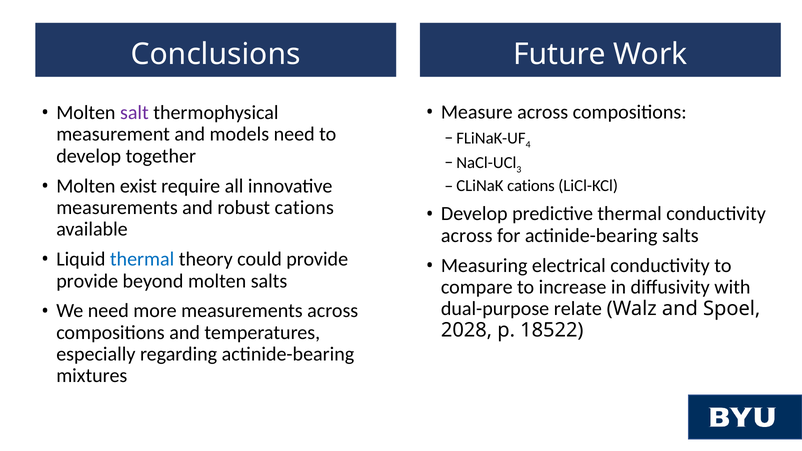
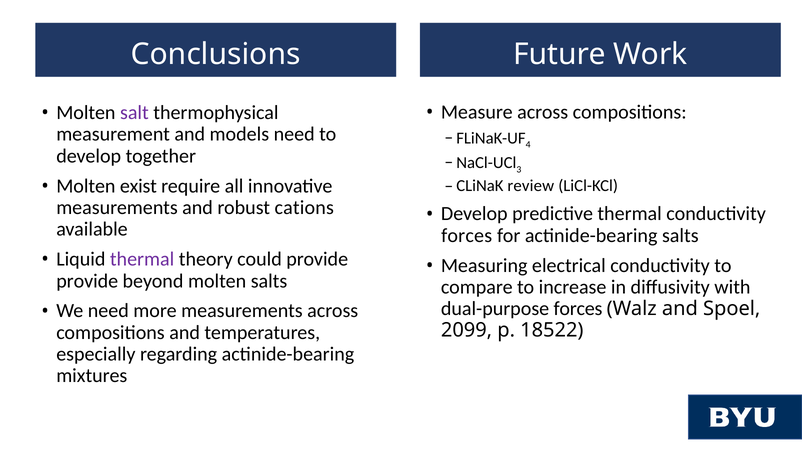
CLiNaK cations: cations -> review (531, 186)
across: across -> forces (467, 236)
thermal colour: blue -> purple (142, 259)
dual-purpose relate: relate -> forces (578, 309)
2028: 2028 -> 2099 (467, 330)
